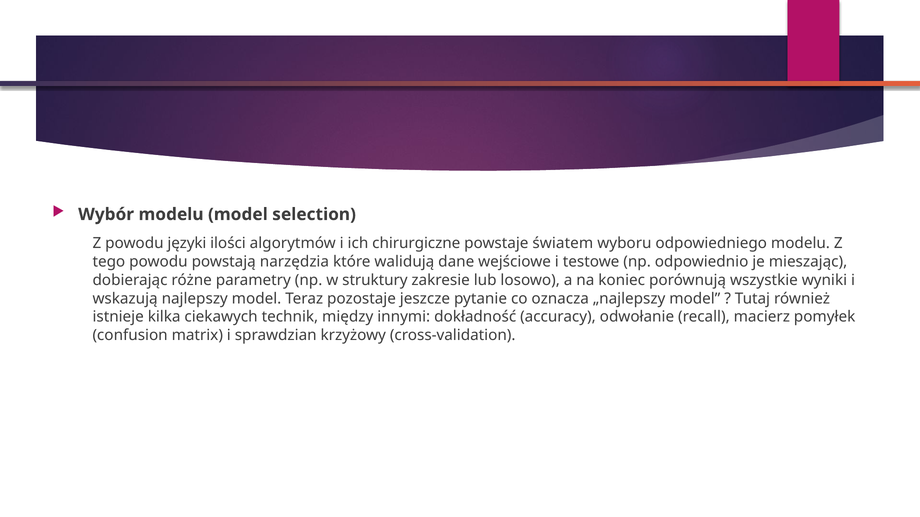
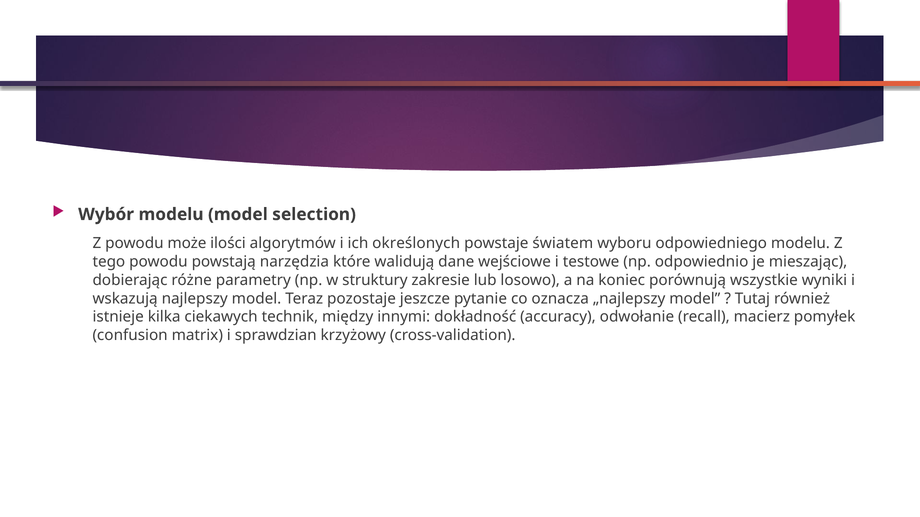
języki: języki -> może (187, 244)
chirurgiczne: chirurgiczne -> określonych (416, 244)
